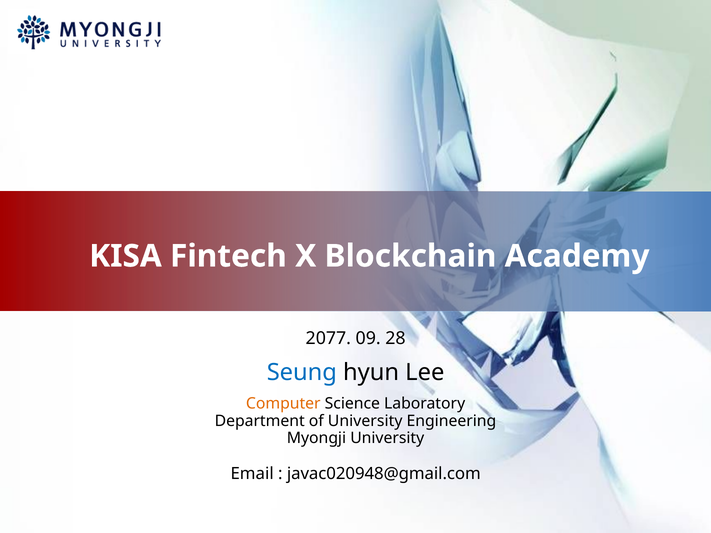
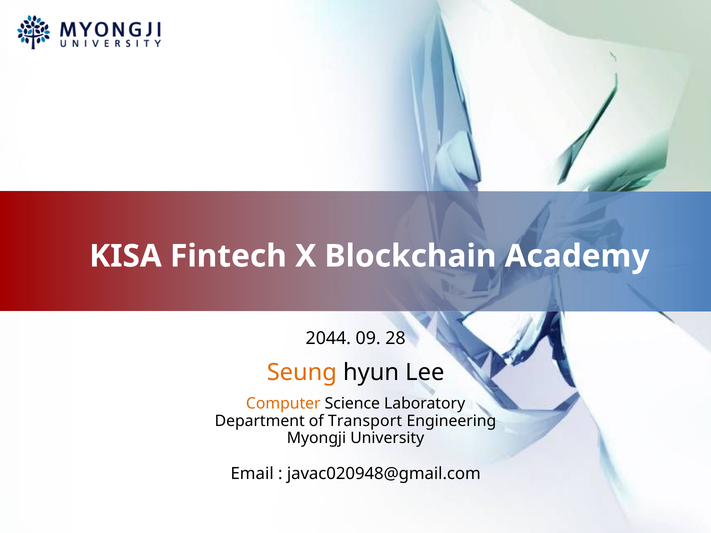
2077: 2077 -> 2044 (328, 339)
Seung colour: blue -> orange (302, 373)
of University: University -> Transport (365, 421)
